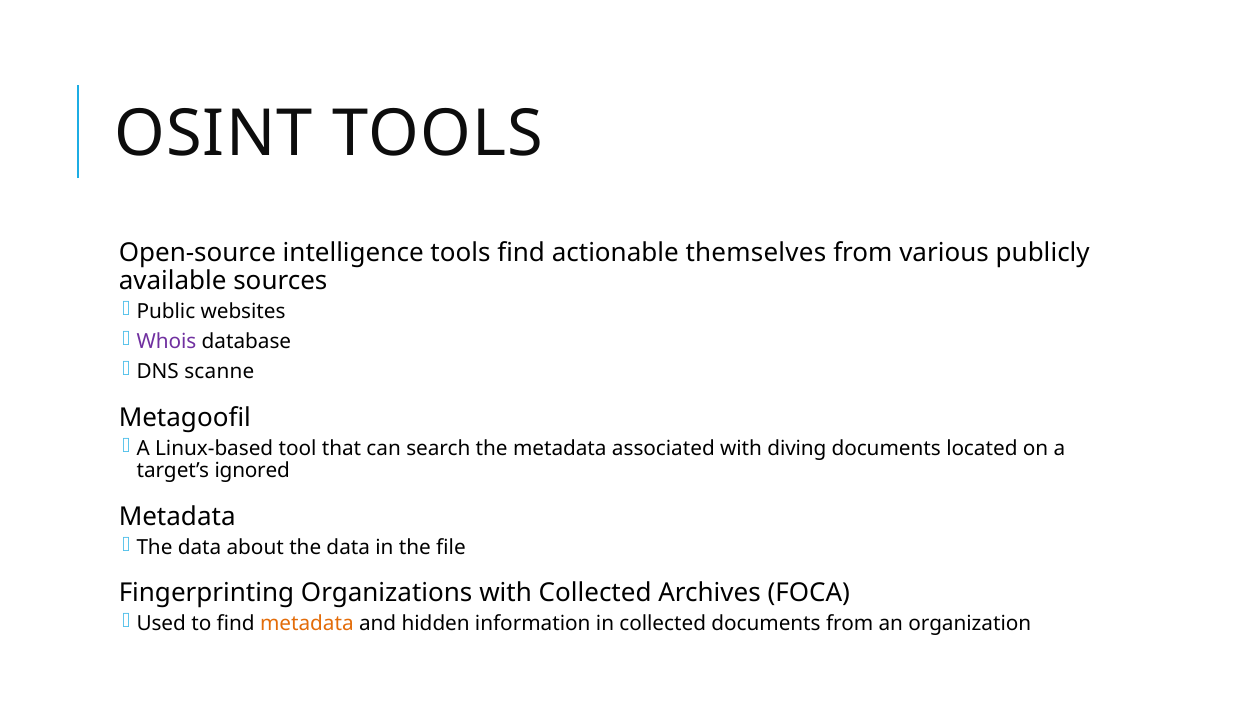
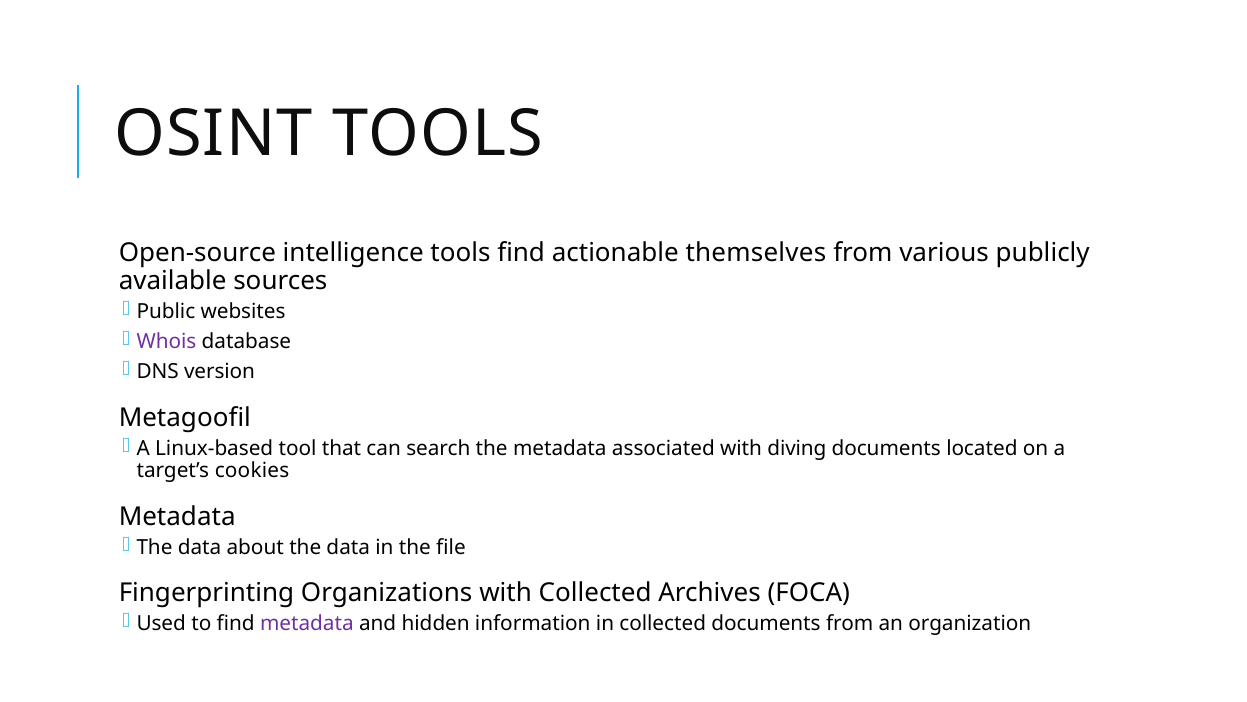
scanne: scanne -> version (219, 371)
ignored: ignored -> cookies (252, 470)
metadata colour: orange -> purple (307, 623)
